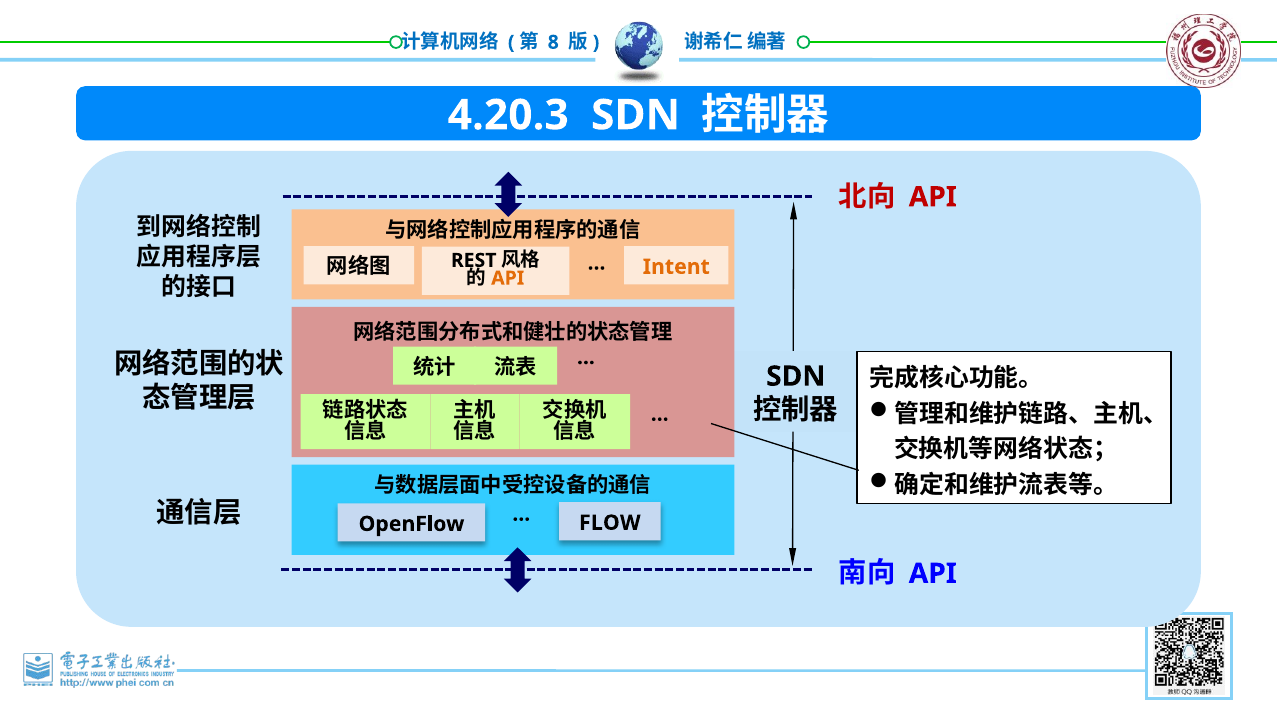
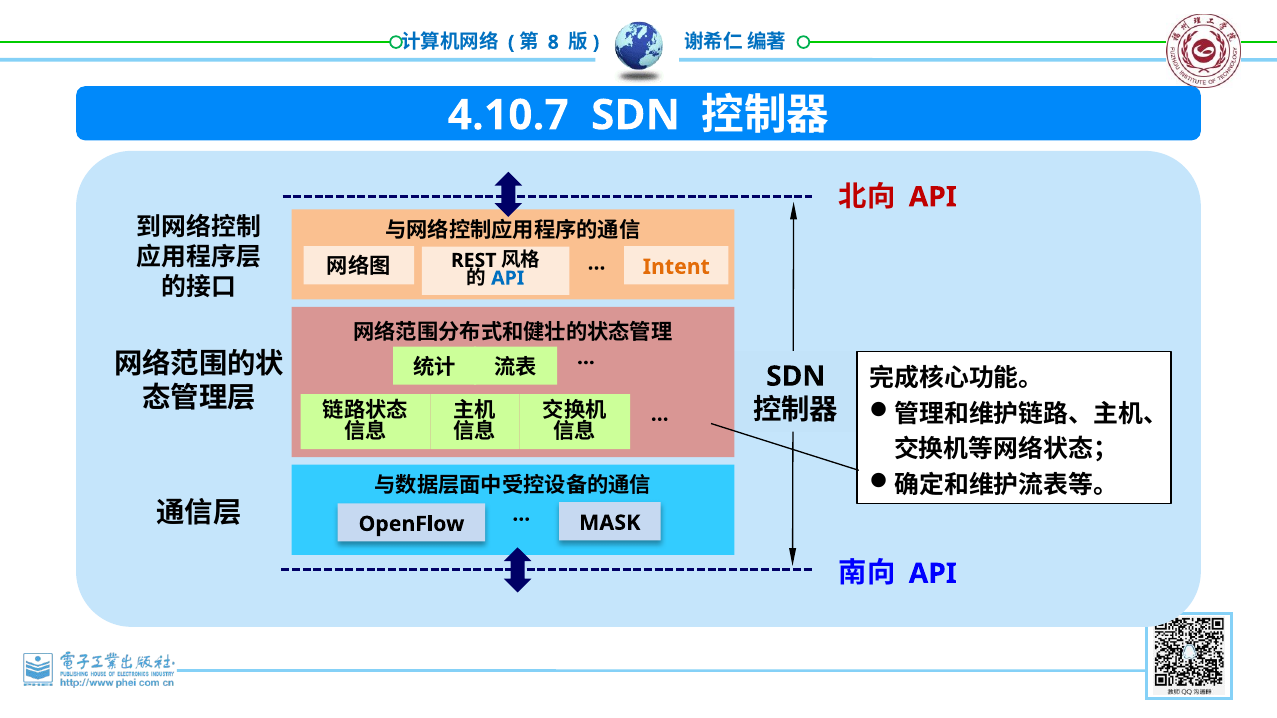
4.20.3: 4.20.3 -> 4.10.7 (508, 115)
API colour: orange -> blue (508, 278)
FLOW: FLOW -> MASK (610, 523)
